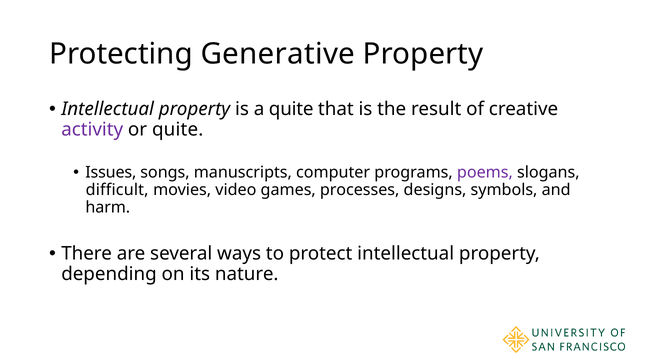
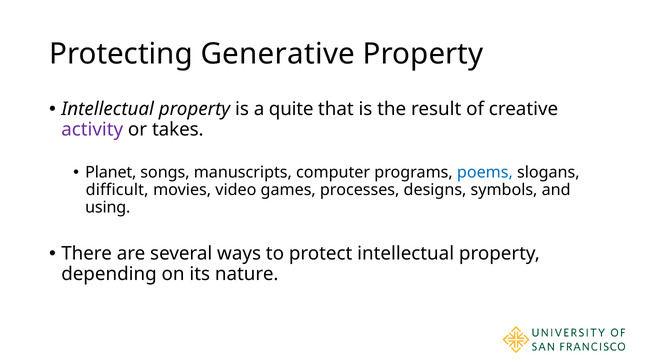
or quite: quite -> takes (178, 129)
Issues: Issues -> Planet (111, 172)
poems colour: purple -> blue (485, 172)
harm: harm -> using (108, 207)
